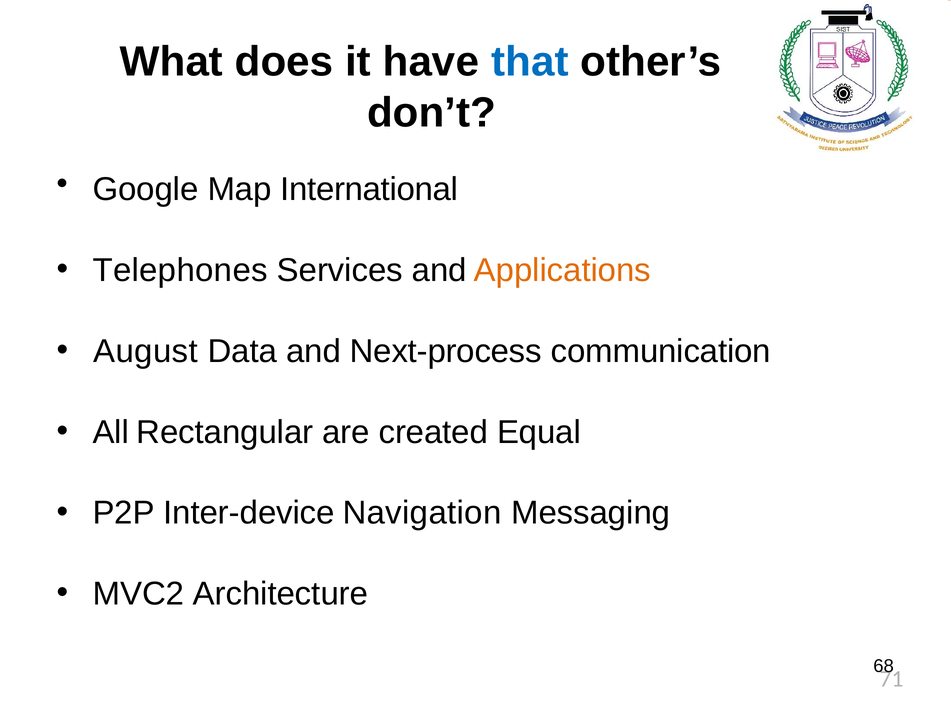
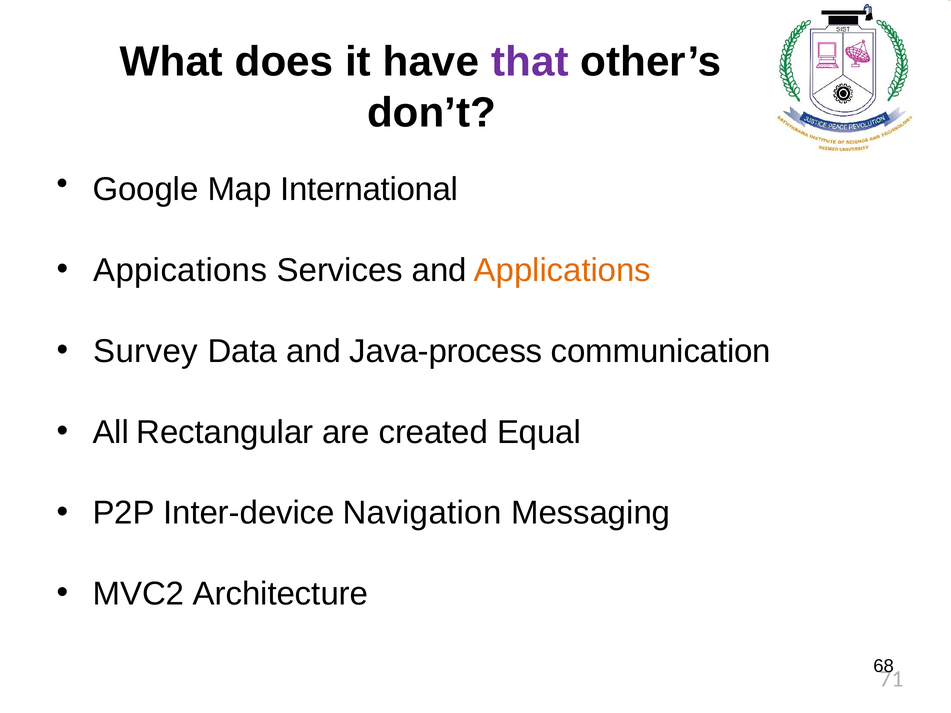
that colour: blue -> purple (530, 62)
Telephones: Telephones -> Appications (180, 270)
August: August -> Survey (146, 351)
Next-process: Next-process -> Java-process (446, 351)
